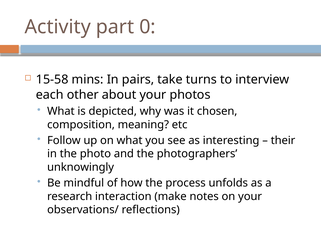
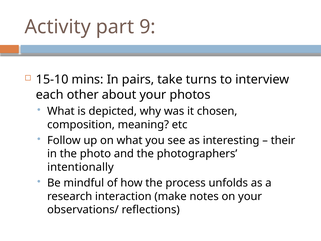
0: 0 -> 9 (148, 27)
15-58: 15-58 -> 15-10 (52, 80)
unknowingly: unknowingly -> intentionally (80, 167)
